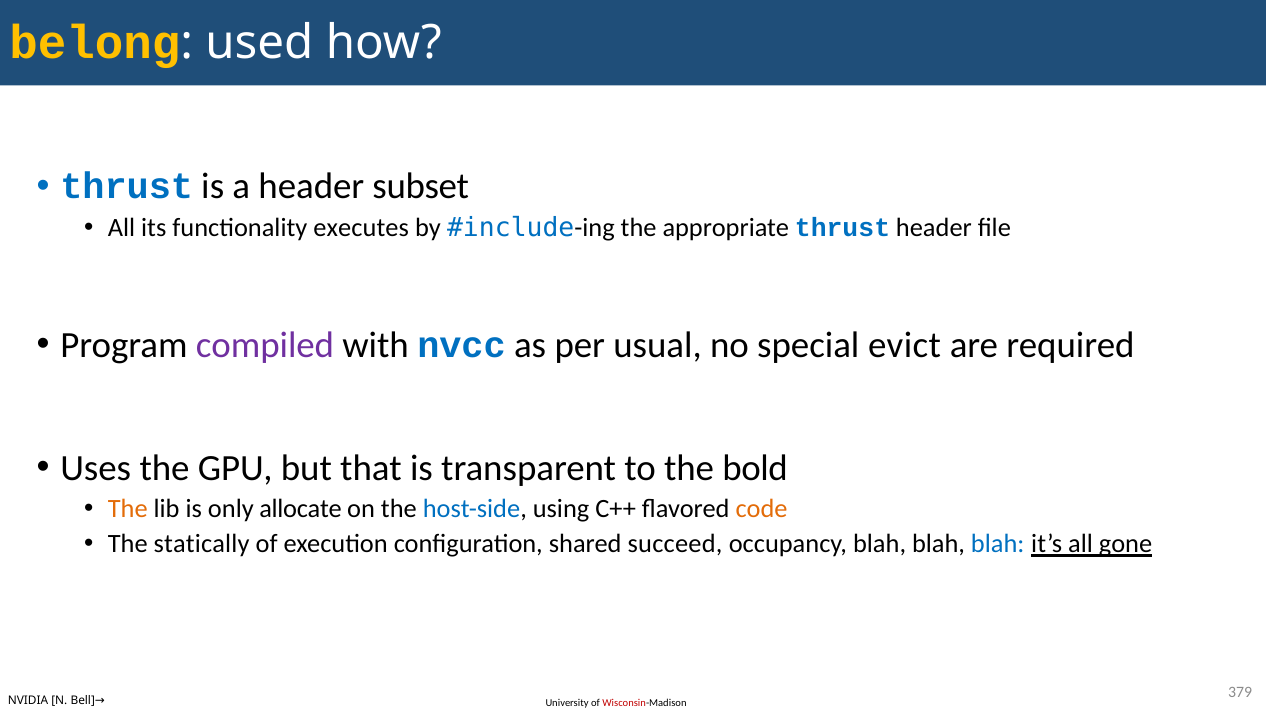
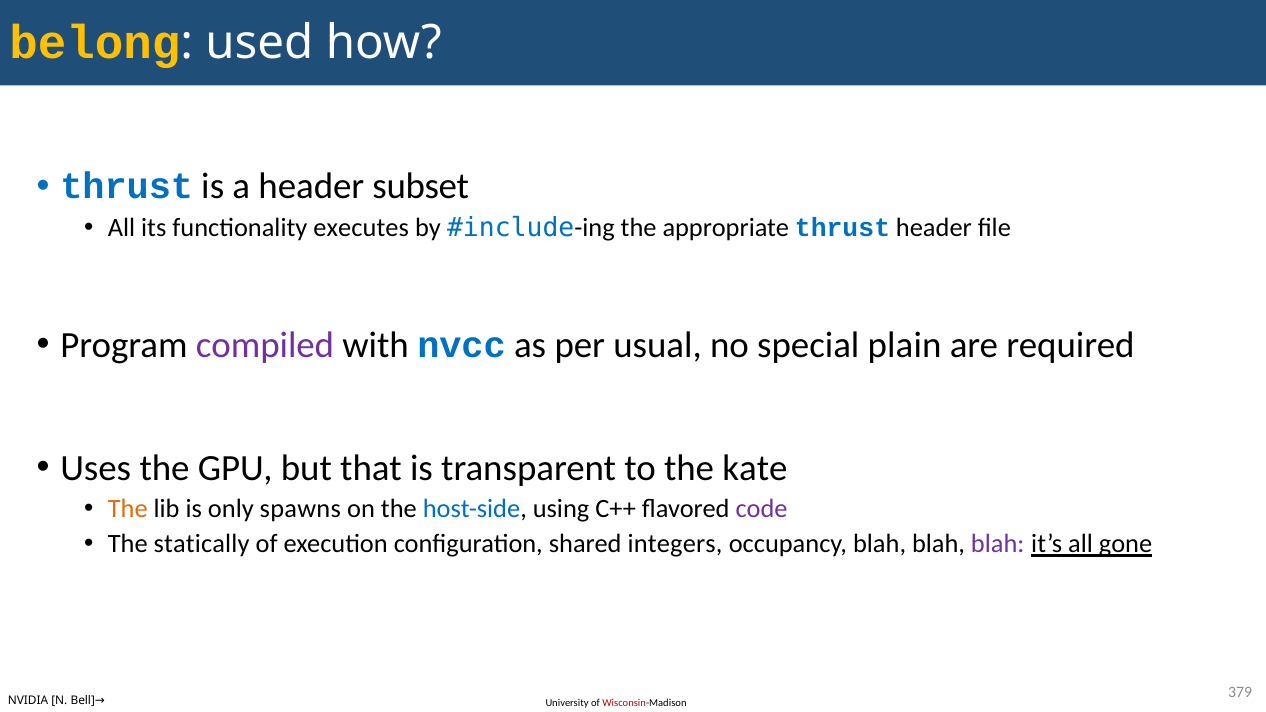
evict: evict -> plain (905, 345)
bold: bold -> kate (755, 468)
allocate: allocate -> spawns (300, 509)
code colour: orange -> purple (762, 509)
succeed: succeed -> integers (675, 544)
blah colour: blue -> purple (998, 544)
